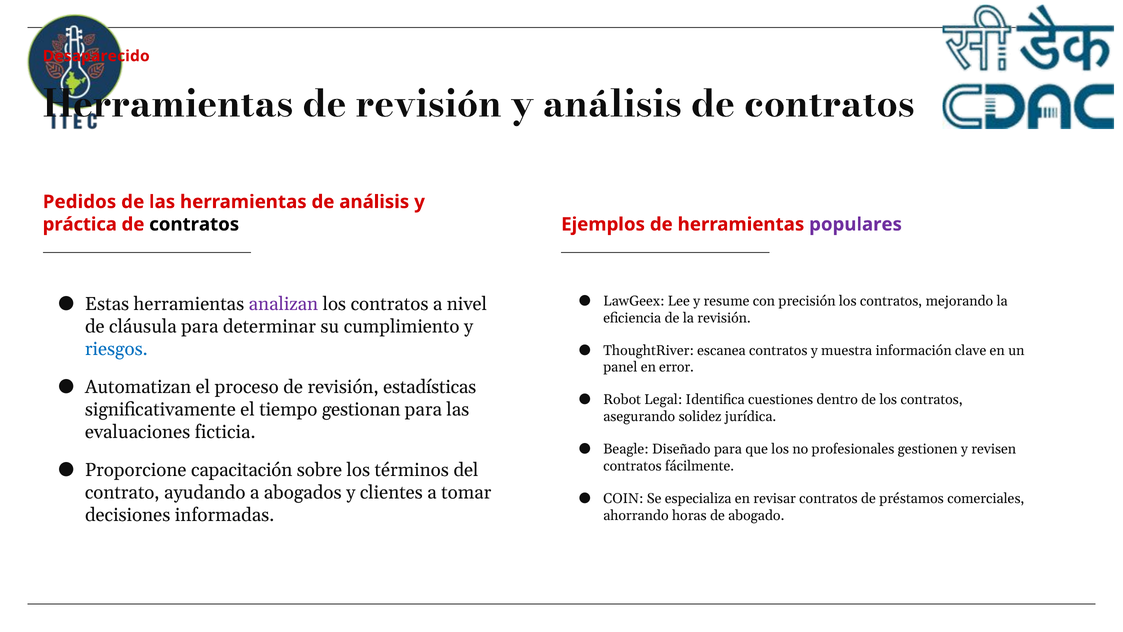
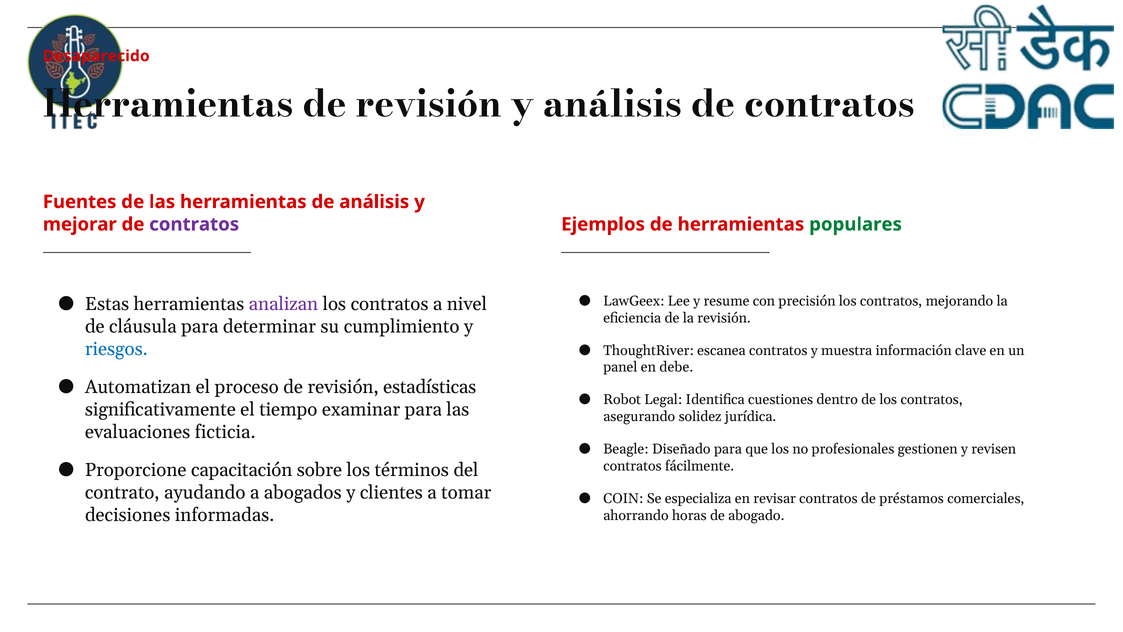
Pedidos: Pedidos -> Fuentes (80, 202)
práctica: práctica -> mejorar (80, 224)
contratos colour: black -> purple (194, 224)
populares colour: purple -> green (856, 224)
error: error -> debe (676, 367)
gestionan: gestionan -> examinar (361, 409)
